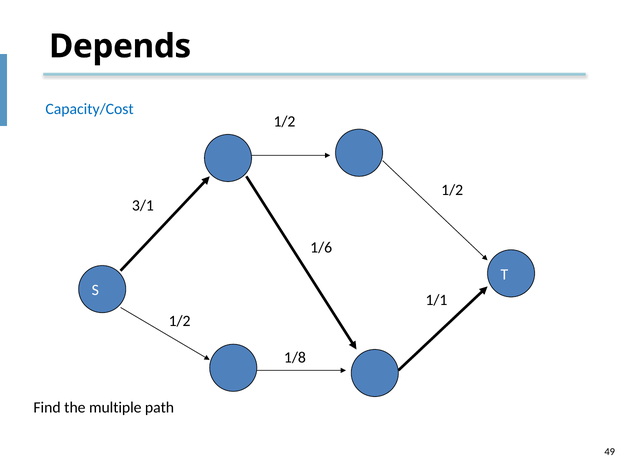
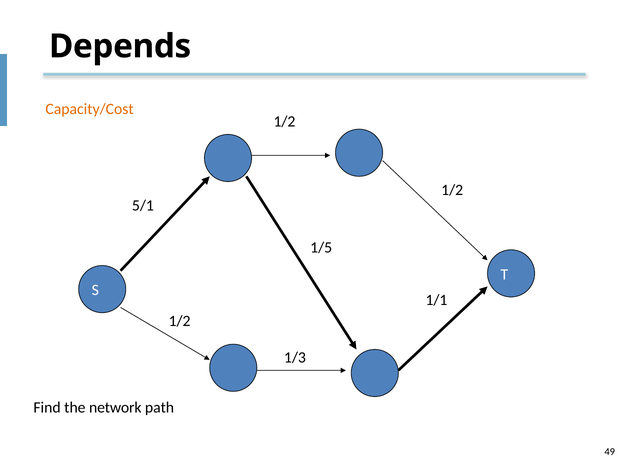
Capacity/Cost colour: blue -> orange (90, 109)
3/1: 3/1 -> 5/1 (143, 206)
1/6: 1/6 -> 1/5 (321, 248)
1/8: 1/8 -> 1/3 (295, 358)
multiple: multiple -> network (115, 407)
